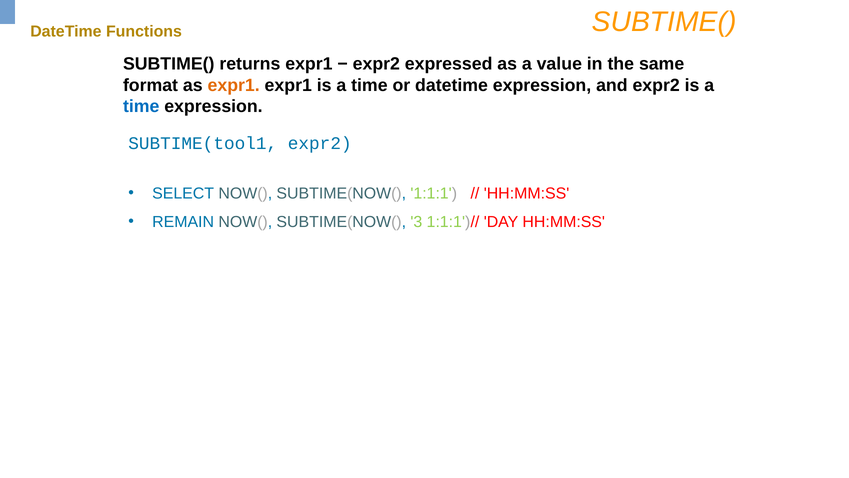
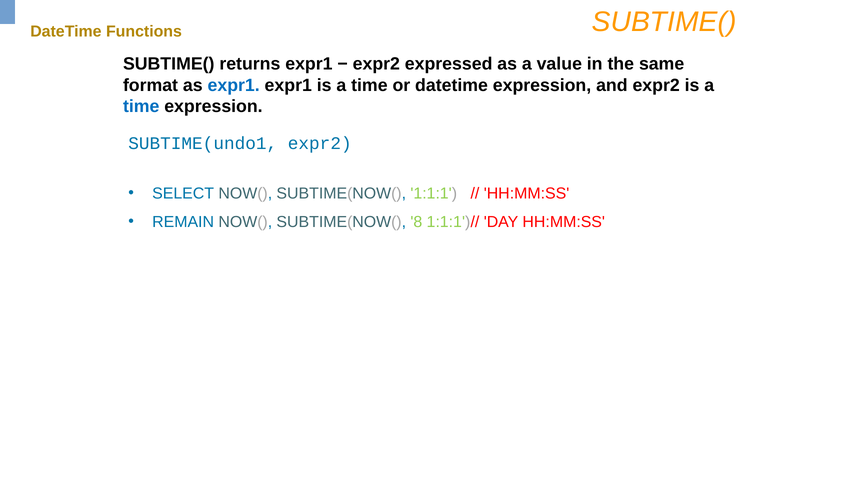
expr1 colour: orange -> blue (234, 85)
SUBTIME(tool1: SUBTIME(tool1 -> SUBTIME(undo1 (203, 143)
3: 3 -> 8 (416, 222)
